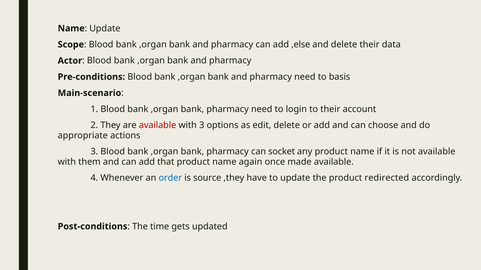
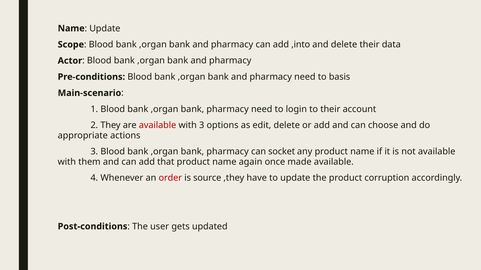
,else: ,else -> ,into (301, 45)
order colour: blue -> red (170, 178)
redirected: redirected -> corruption (387, 178)
time: time -> user (160, 227)
